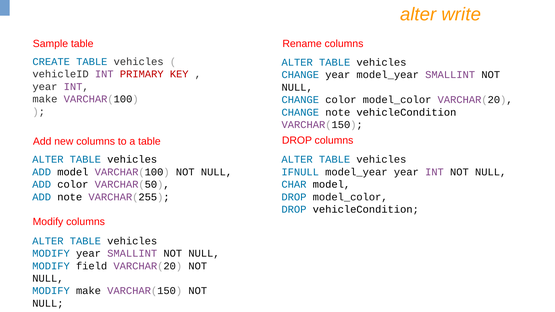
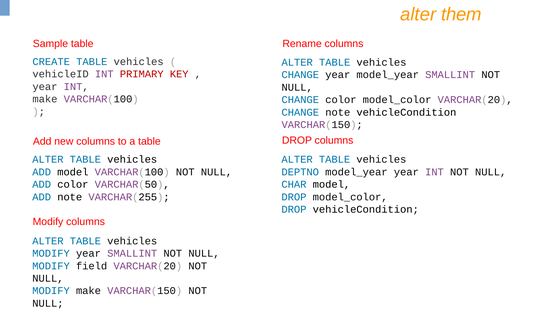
write: write -> them (461, 14)
IFNULL: IFNULL -> DEPTNO (300, 172)
